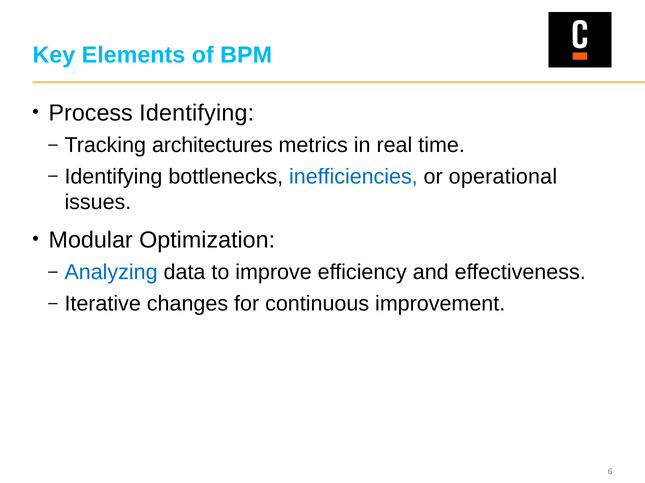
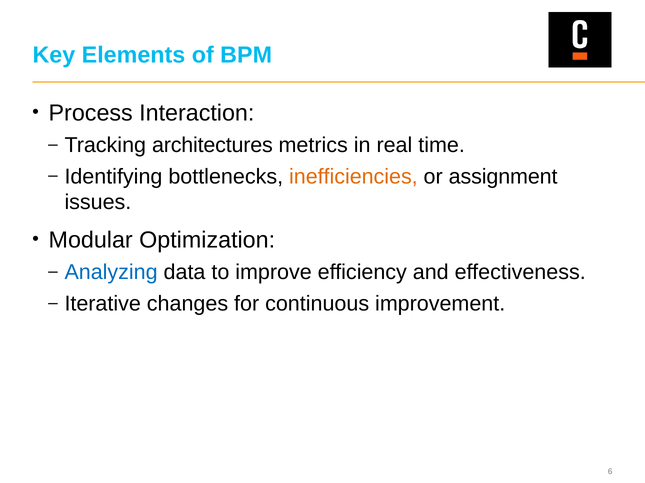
Process Identifying: Identifying -> Interaction (197, 113)
inefficiencies colour: blue -> orange (353, 177)
operational: operational -> assignment (503, 177)
